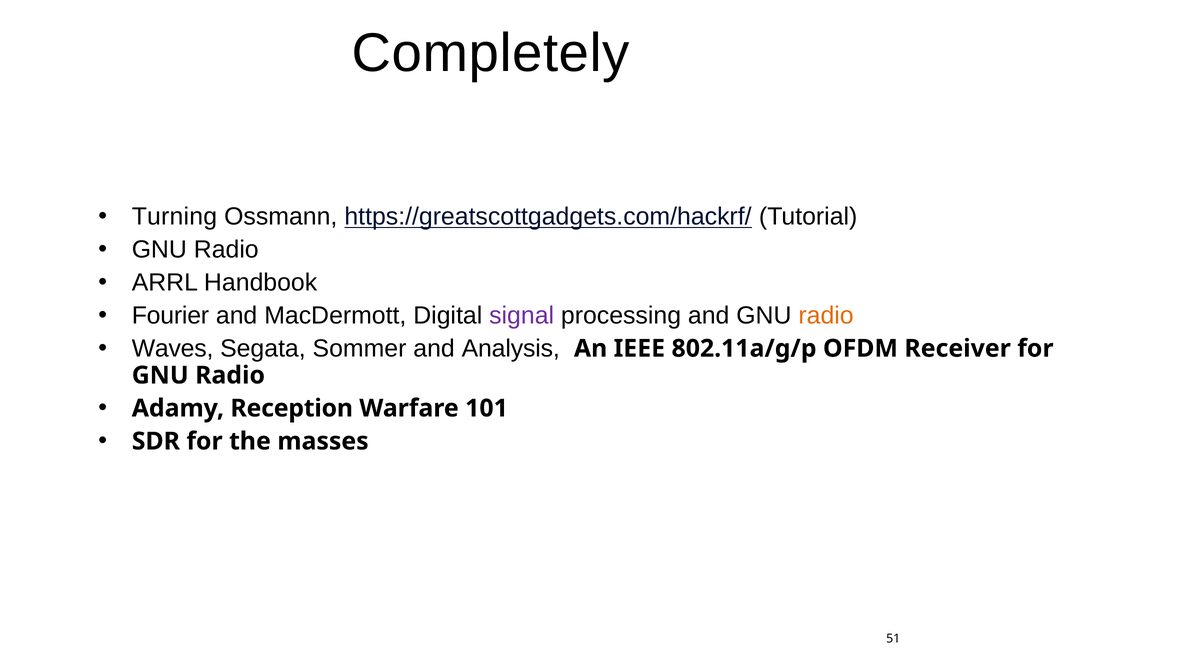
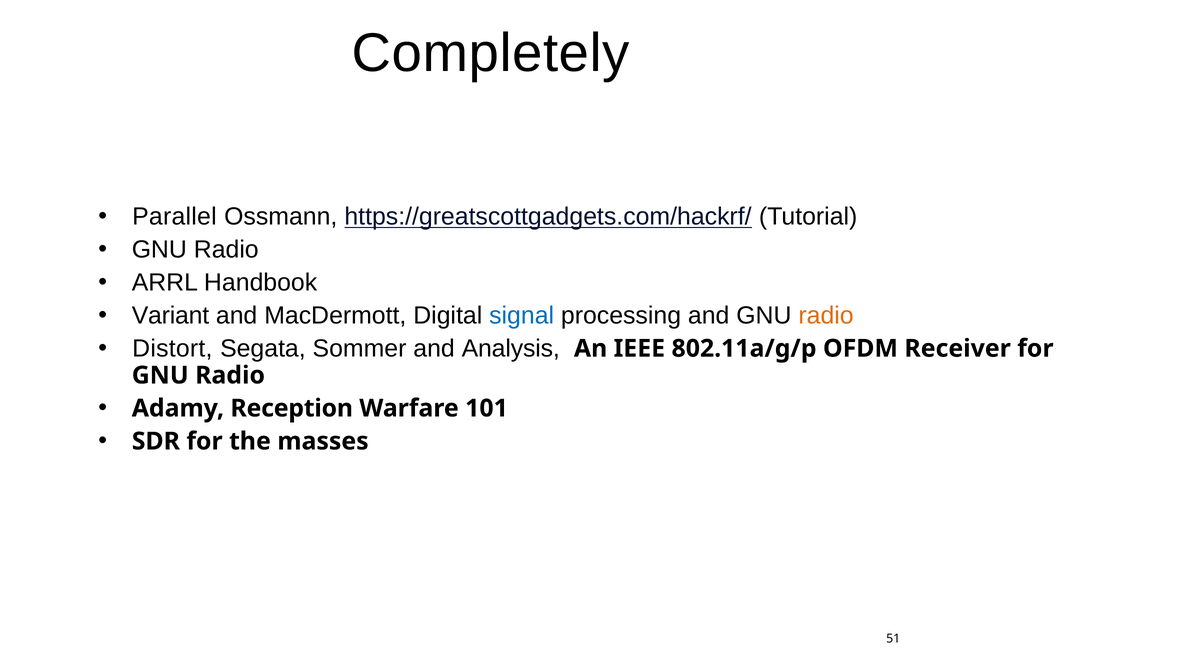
Turning: Turning -> Parallel (174, 217)
Fourier: Fourier -> Variant (170, 315)
signal colour: purple -> blue (522, 315)
Waves: Waves -> Distort (172, 348)
